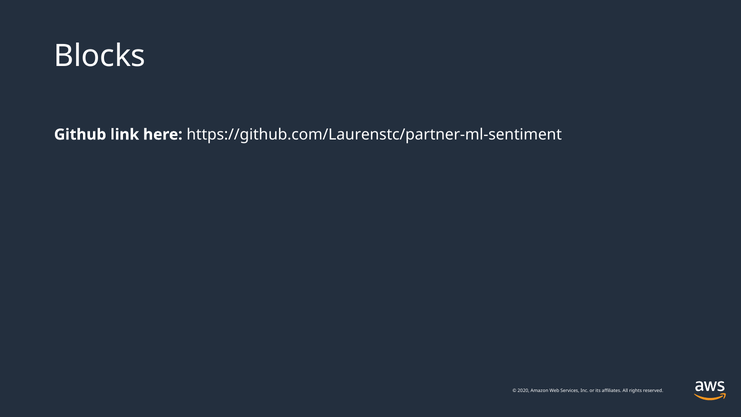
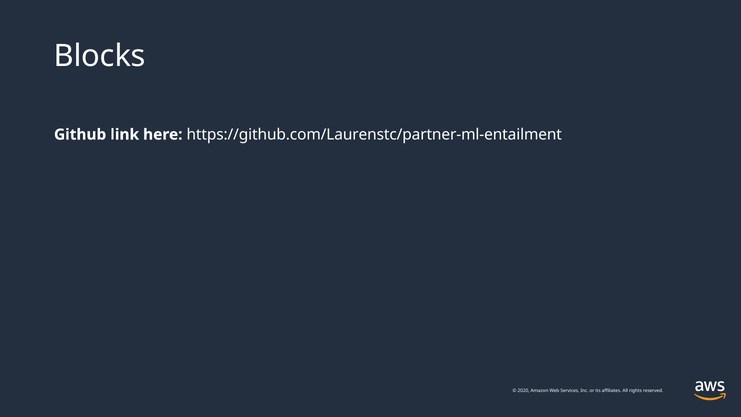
https://github.com/Laurenstc/partner-ml-sentiment: https://github.com/Laurenstc/partner-ml-sentiment -> https://github.com/Laurenstc/partner-ml-entailment (374, 134)
